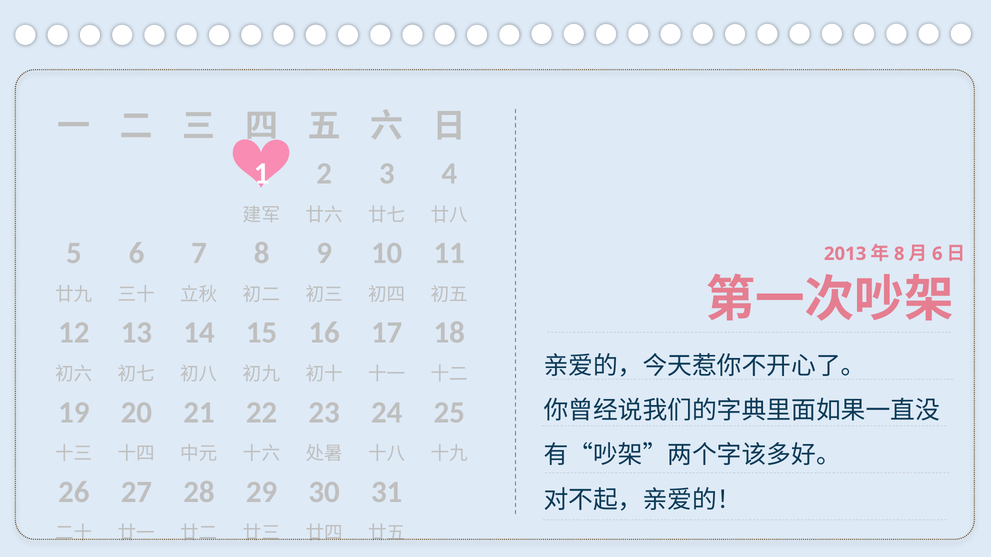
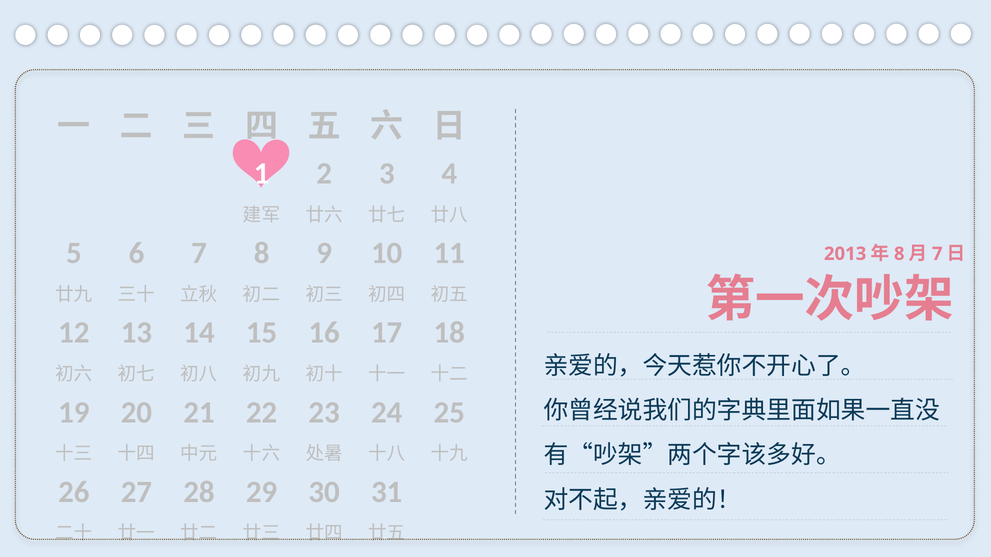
6: 6 -> 7 (937, 254)
